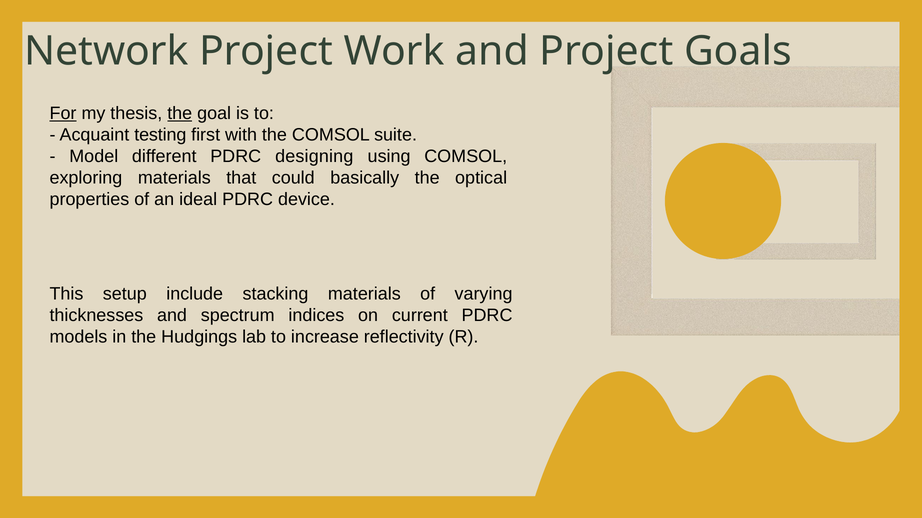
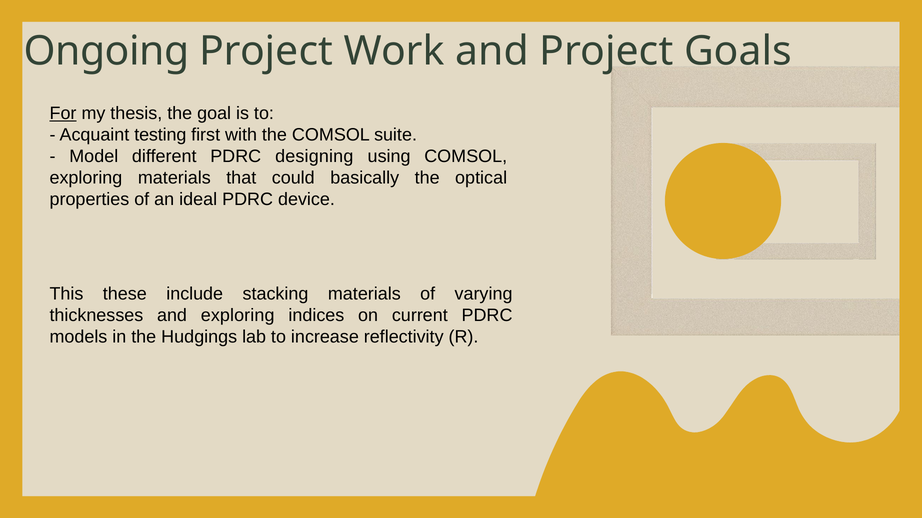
Network: Network -> Ongoing (107, 51)
the underline: present -> none (180, 113)
setup: setup -> these (125, 294)
and spectrum: spectrum -> exploring (238, 316)
